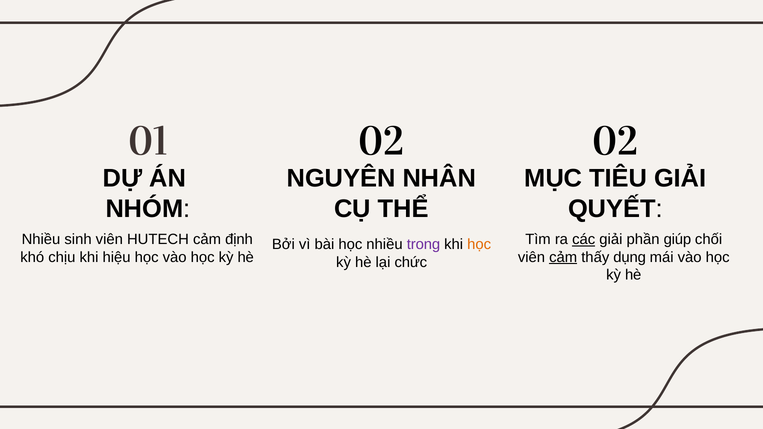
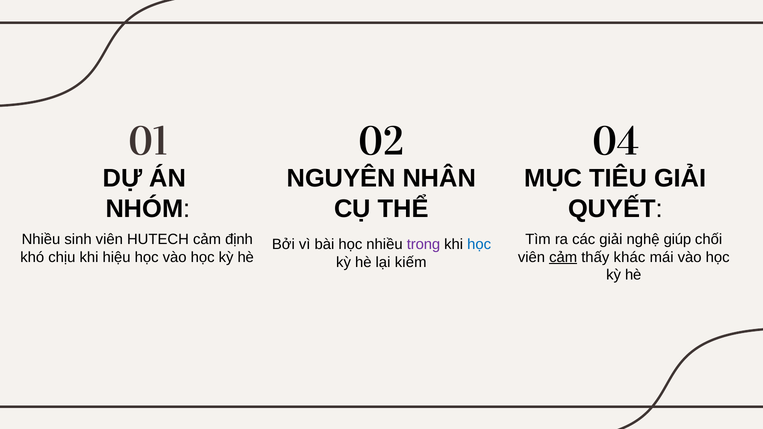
02 02: 02 -> 04 (615, 142)
các underline: present -> none (584, 240)
phần: phần -> nghệ (643, 240)
học colour: orange -> blue (479, 245)
dụng: dụng -> khác (629, 257)
chức: chức -> kiếm (411, 262)
